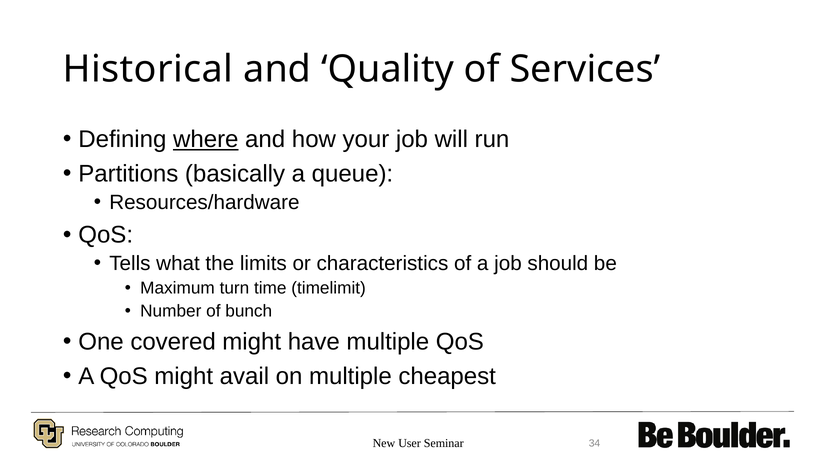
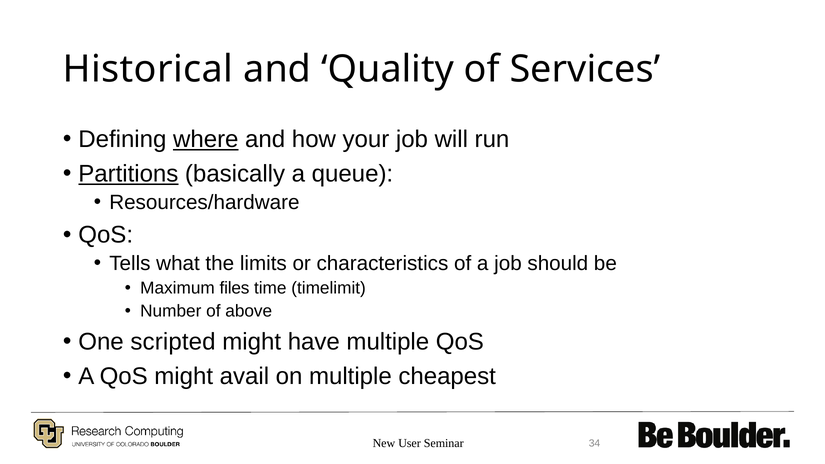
Partitions underline: none -> present (128, 174)
turn: turn -> files (235, 288)
bunch: bunch -> above (249, 311)
covered: covered -> scripted (173, 342)
